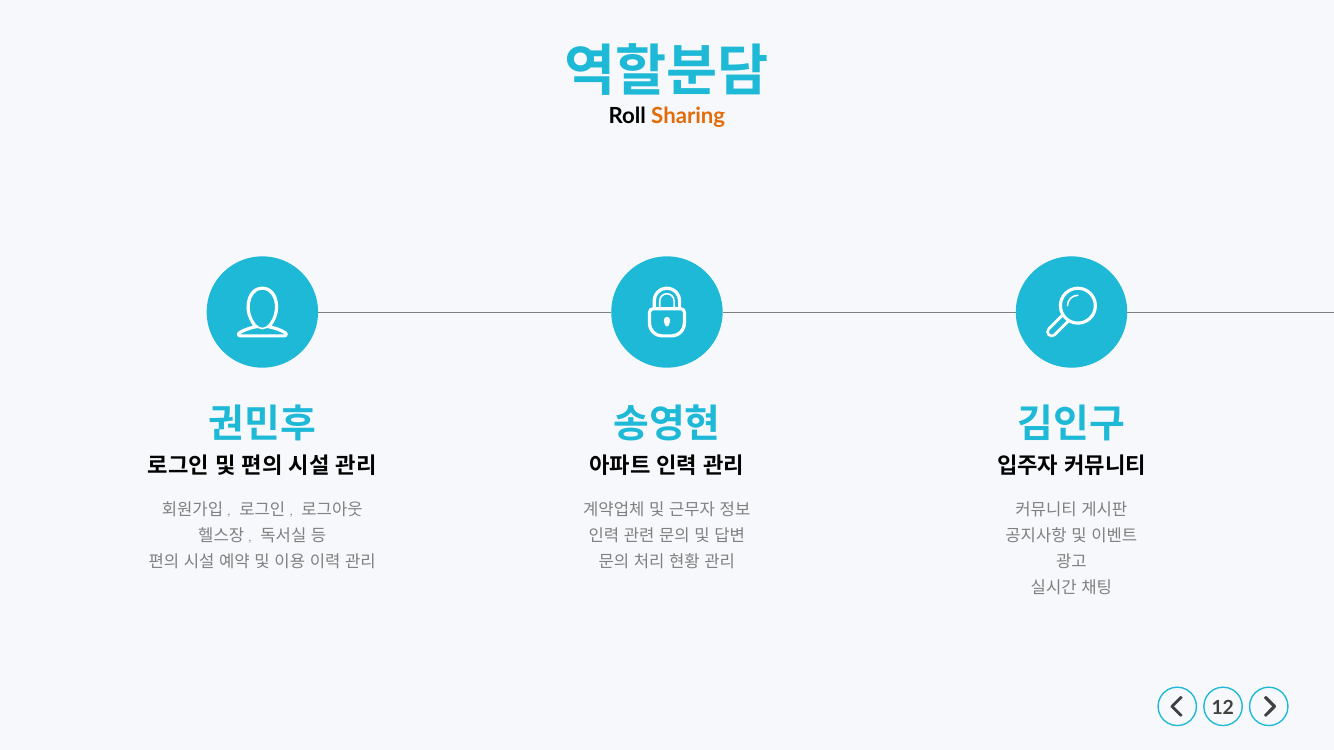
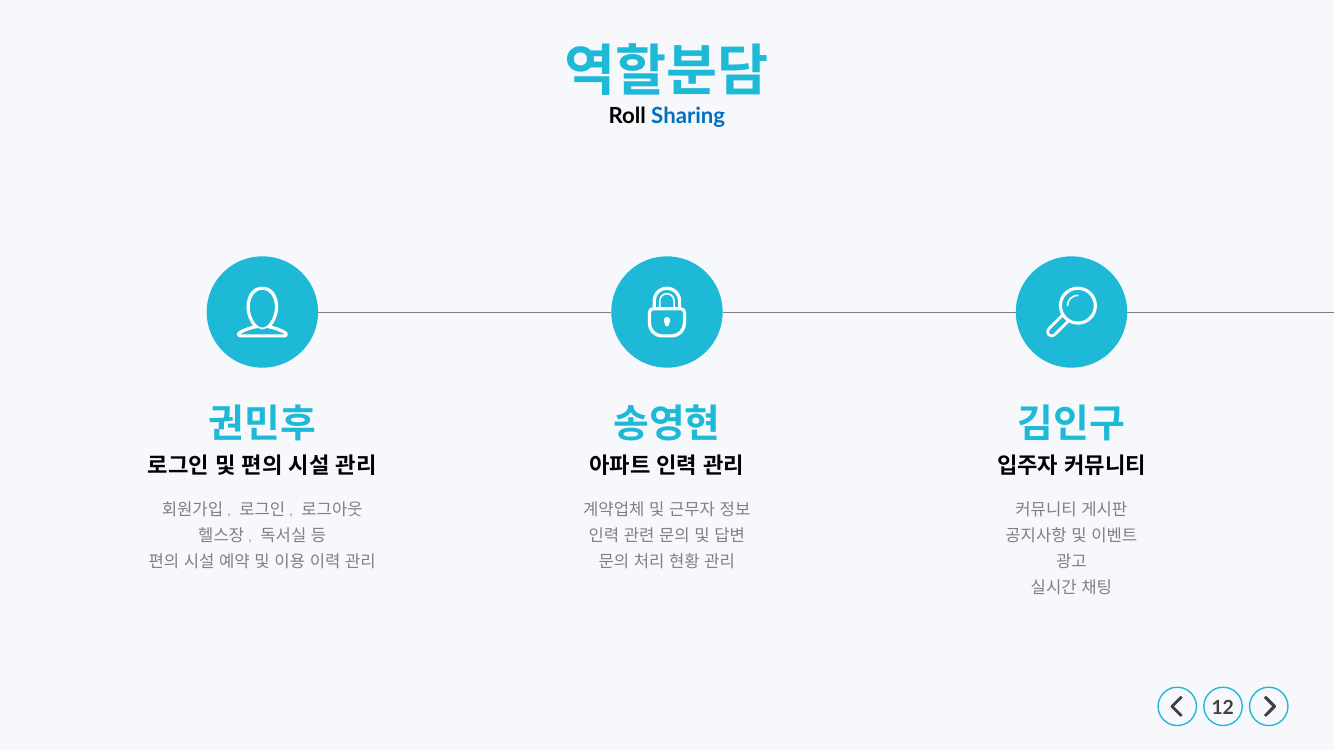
Sharing colour: orange -> blue (688, 116)
